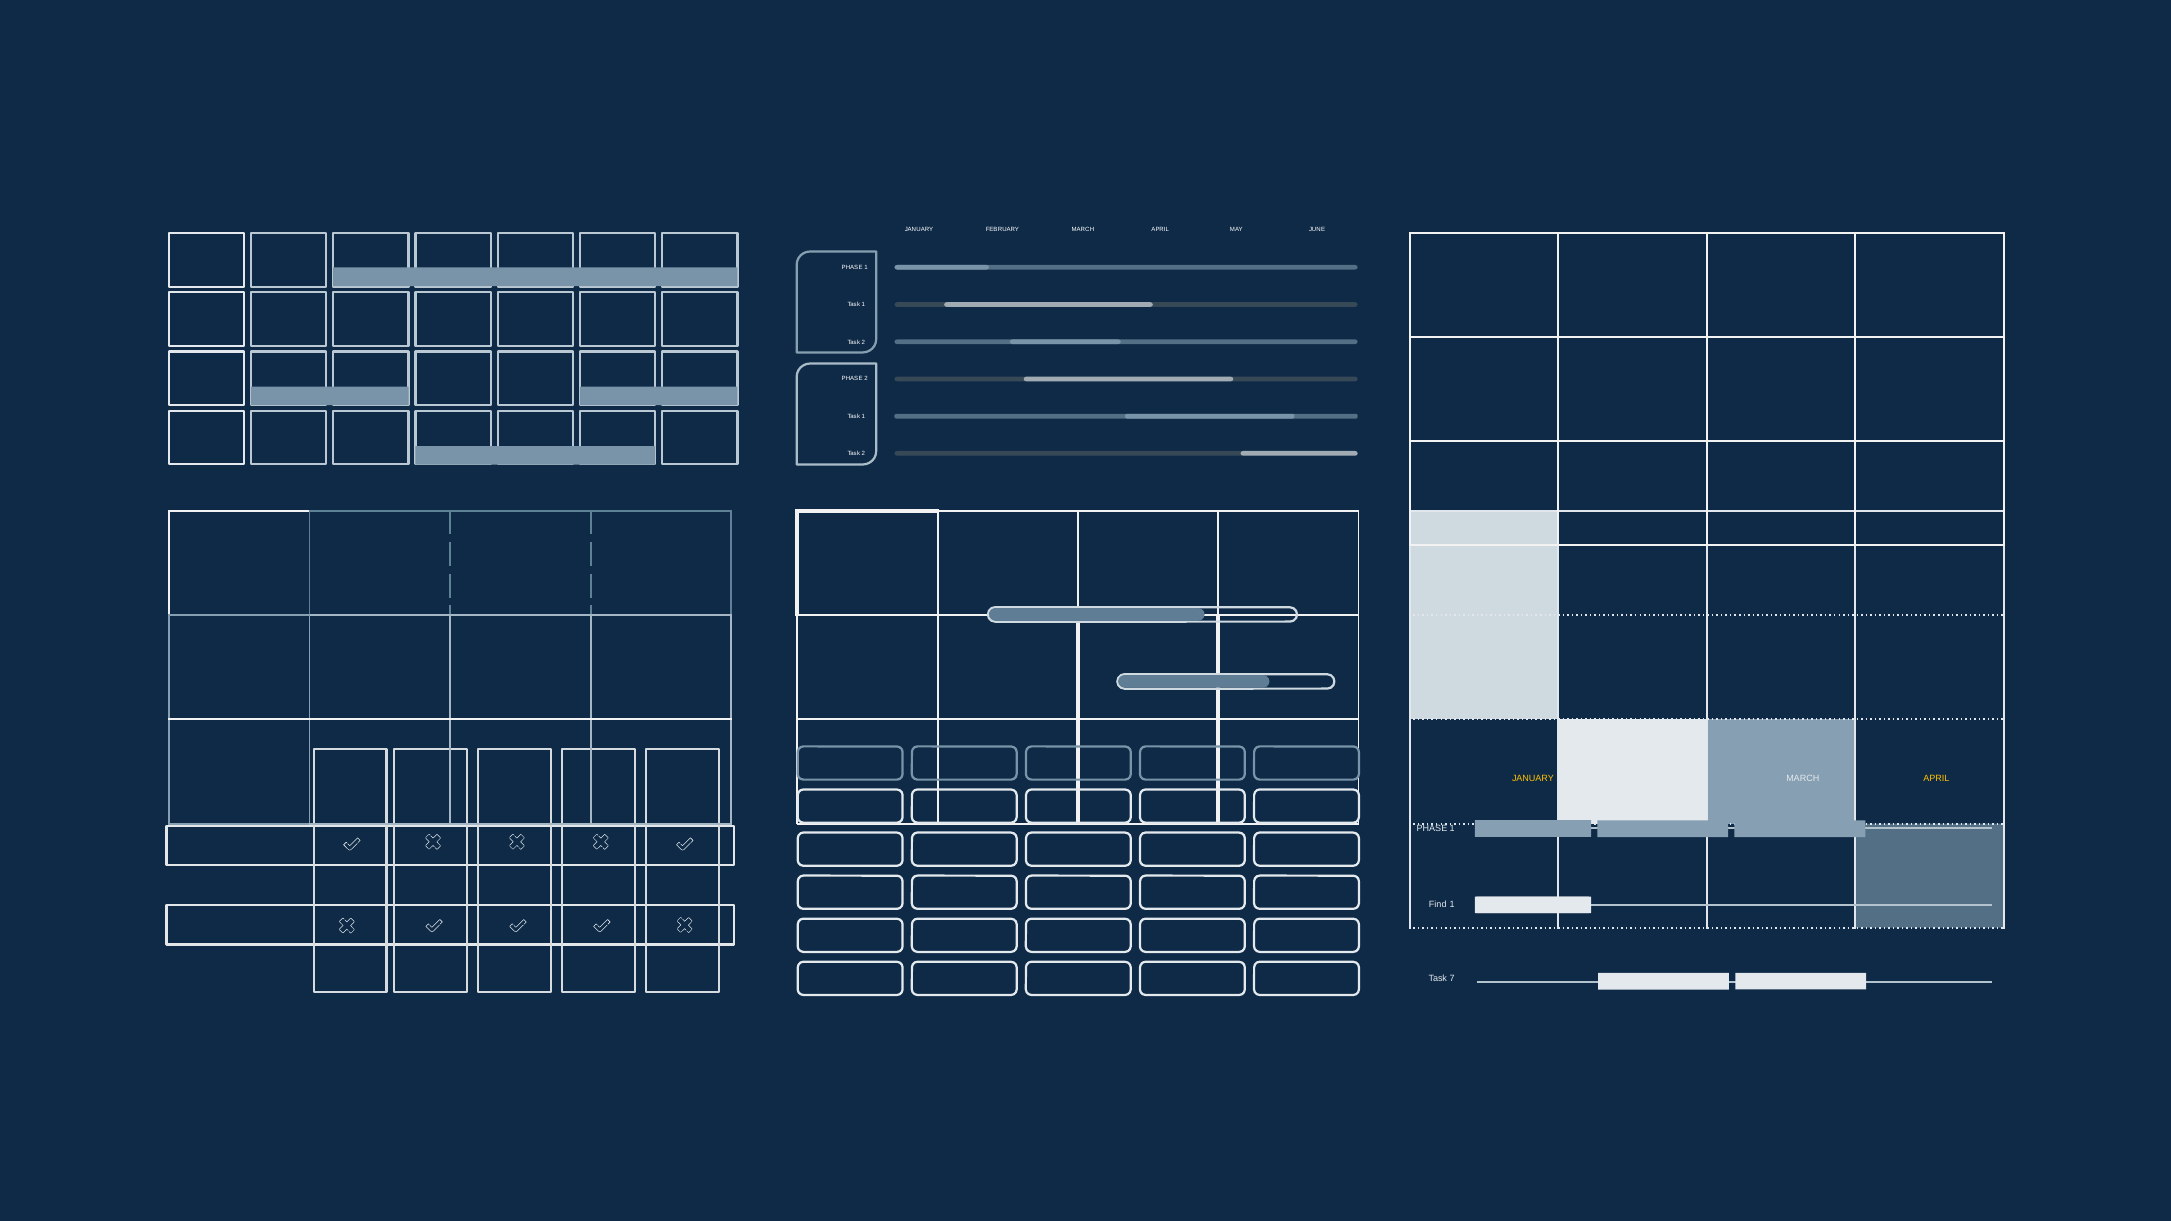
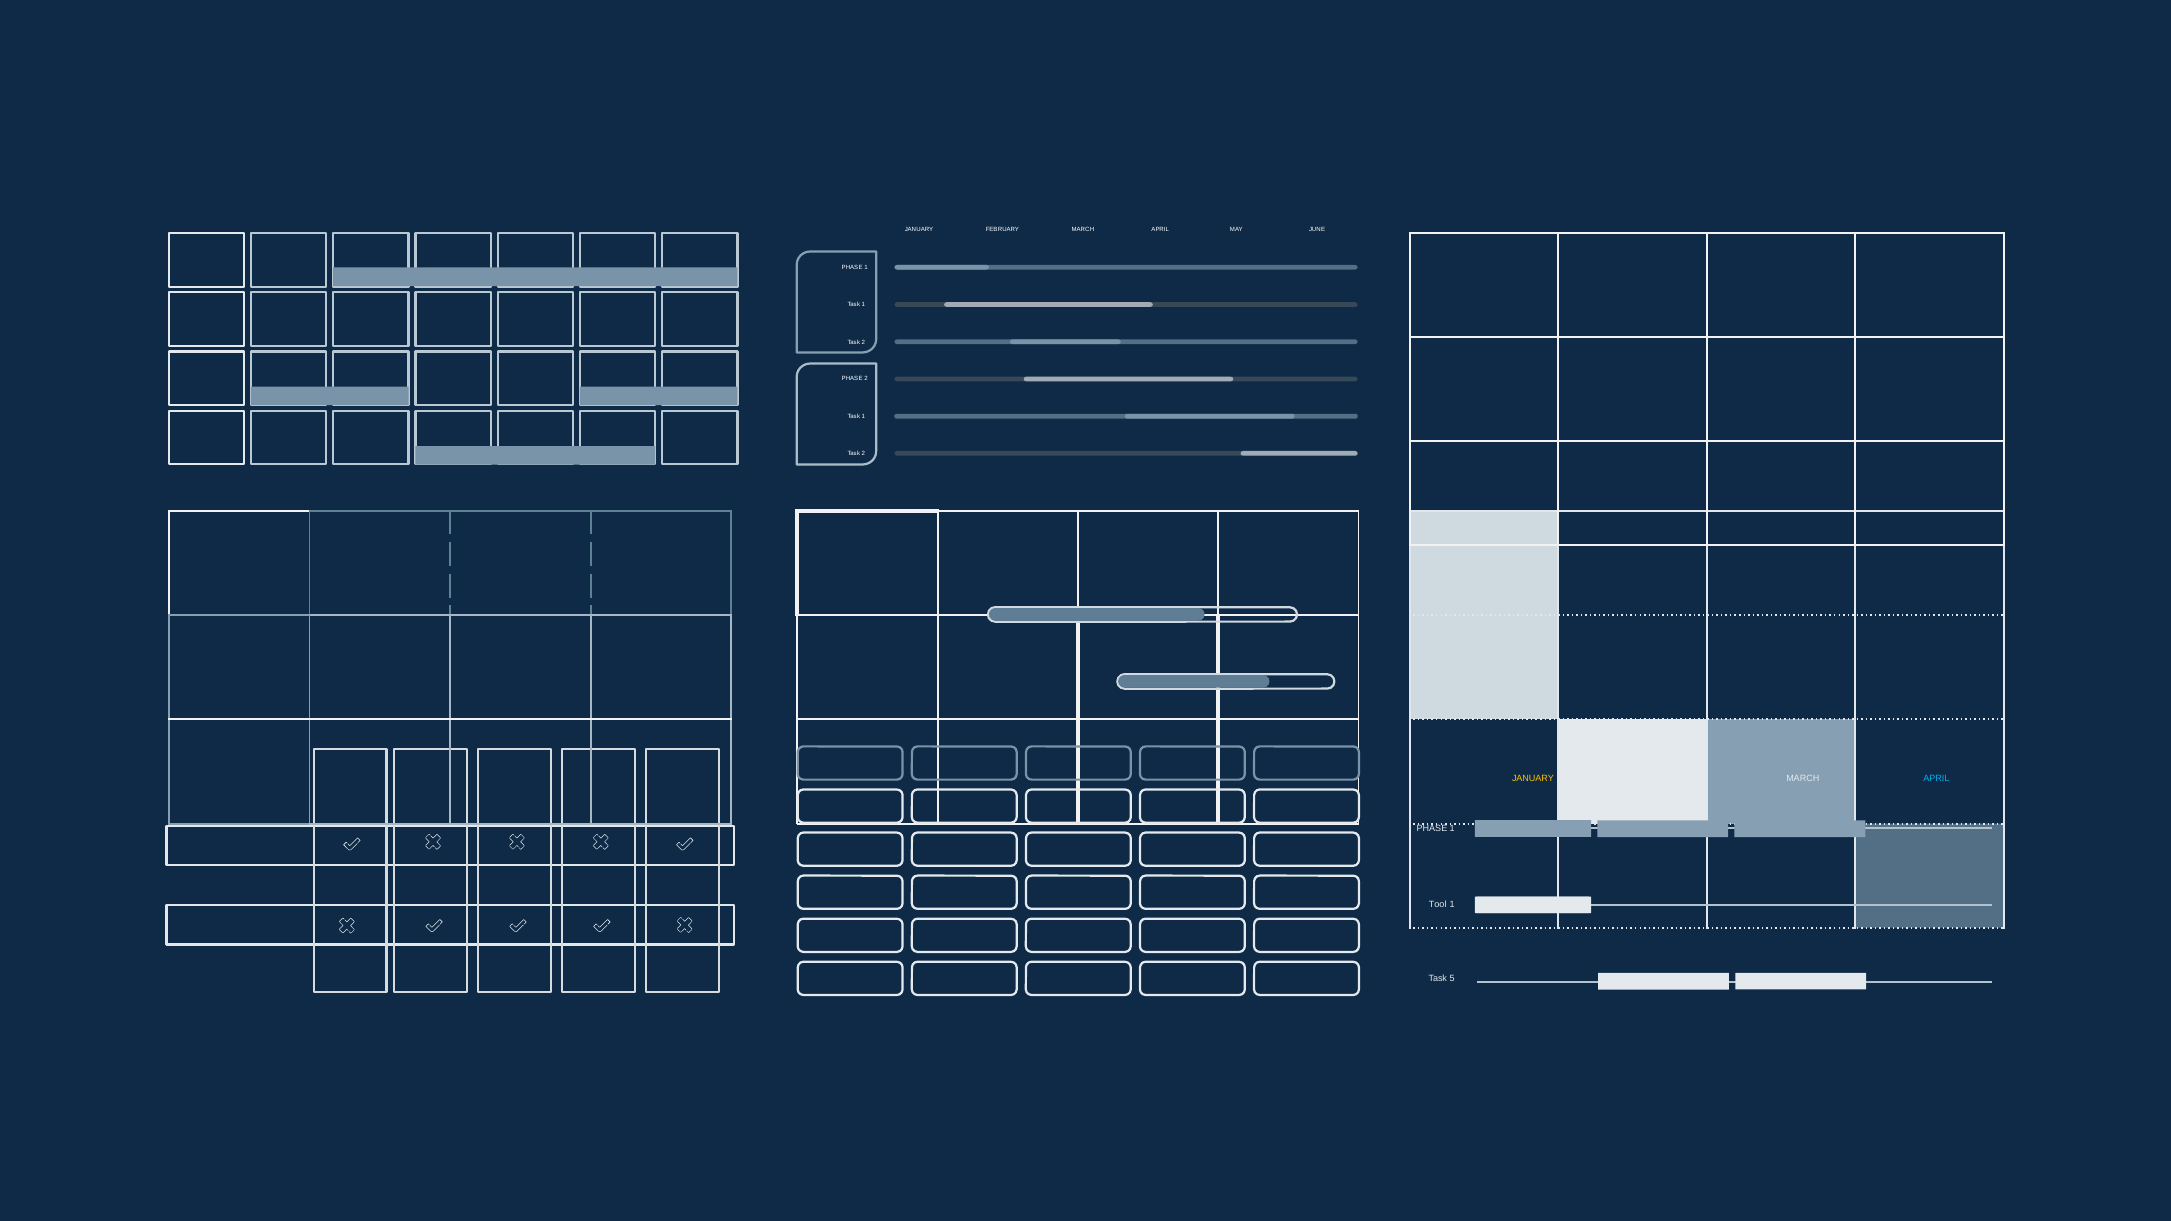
APRIL colour: yellow -> light blue (1936, 779)
Find: Find -> Tool (1438, 904)
7: 7 -> 5 (1452, 979)
